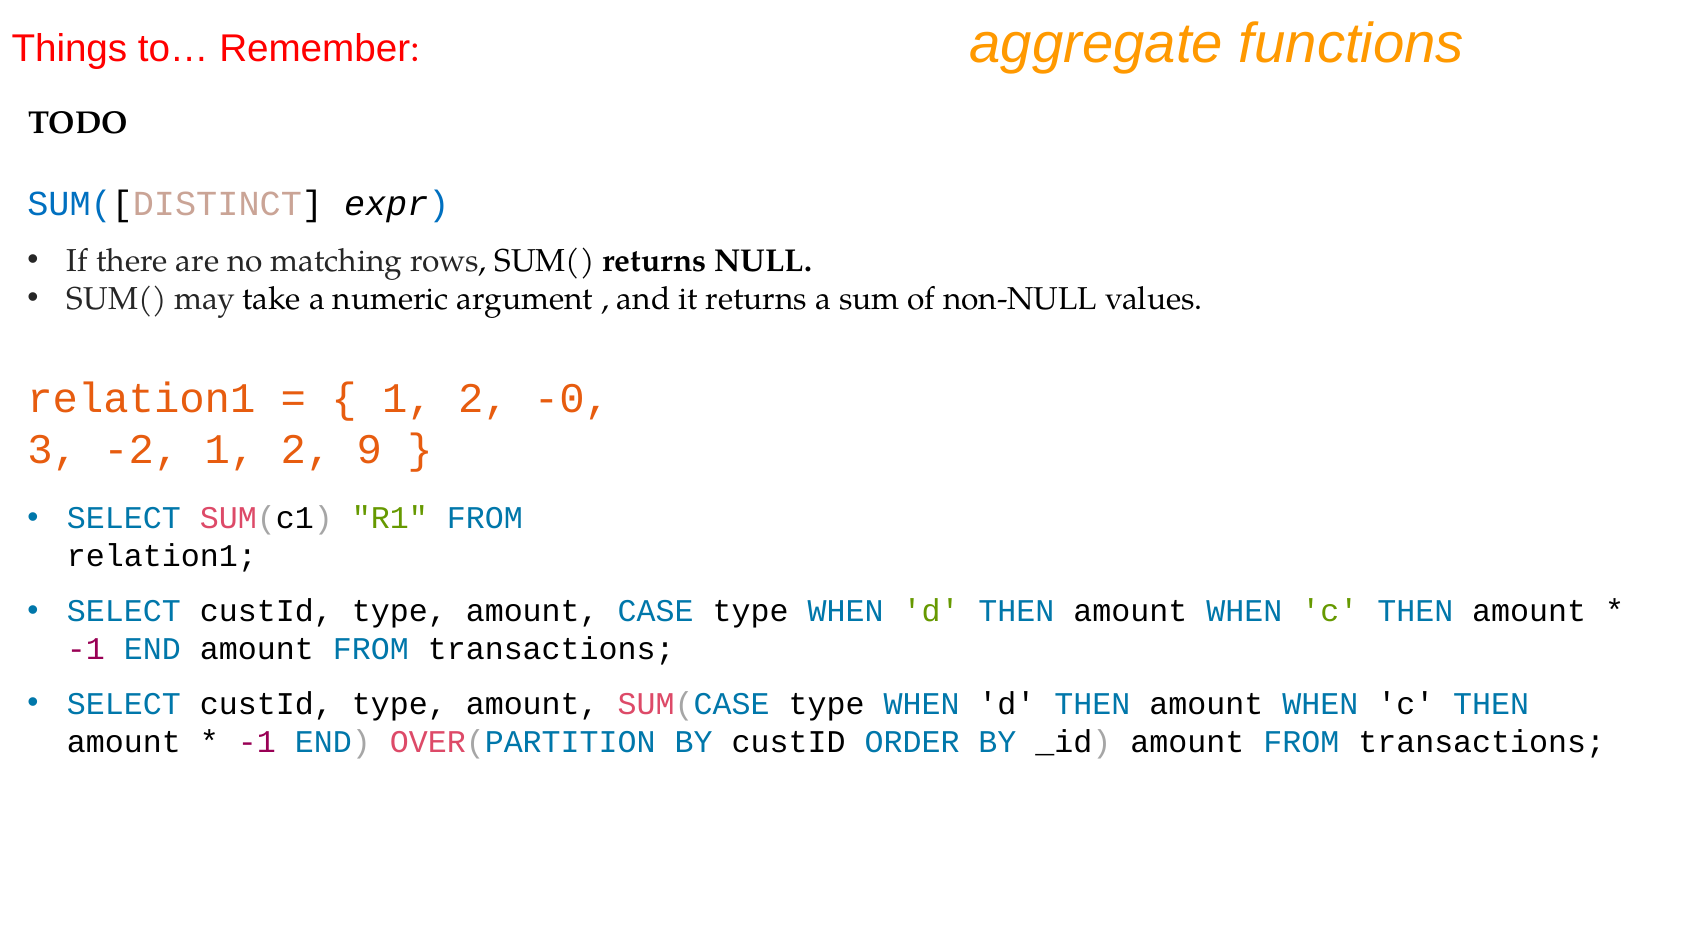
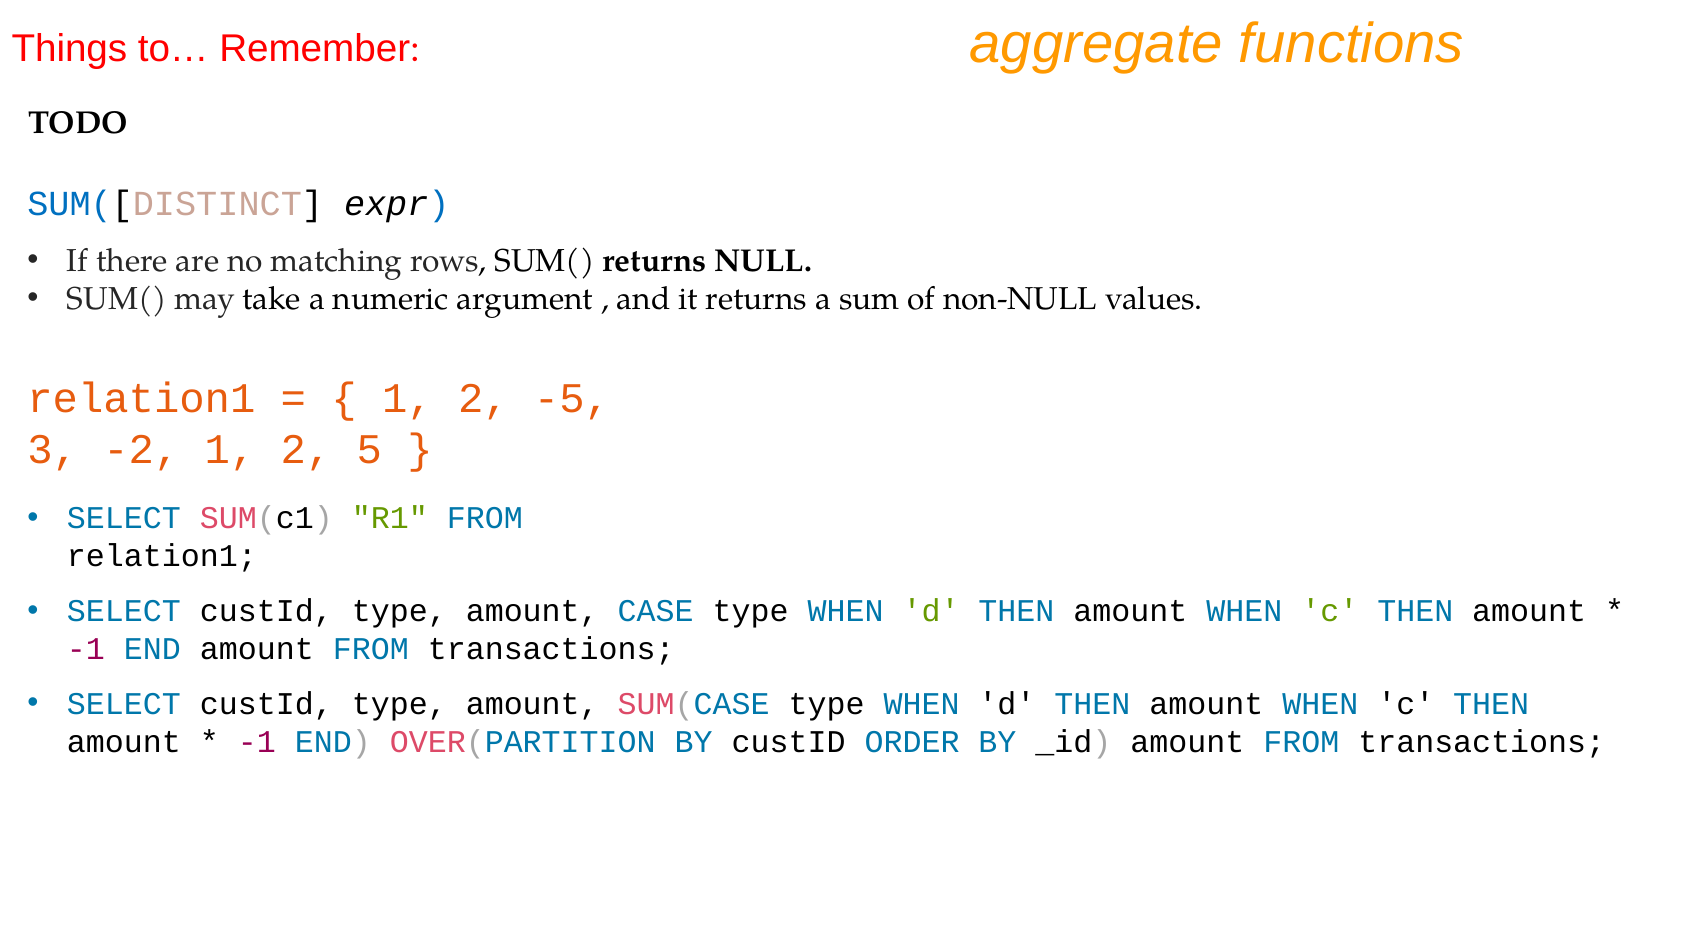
-0: -0 -> -5 (572, 399)
9: 9 -> 5 (369, 450)
